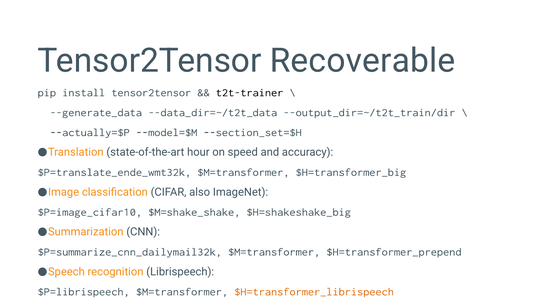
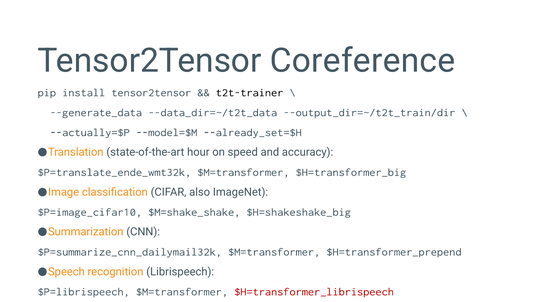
Recoverable: Recoverable -> Coreference (363, 61)
--section_set=$H: --section_set=$H -> --already_set=$H (253, 132)
$H=transformer_librispeech colour: orange -> red (314, 292)
